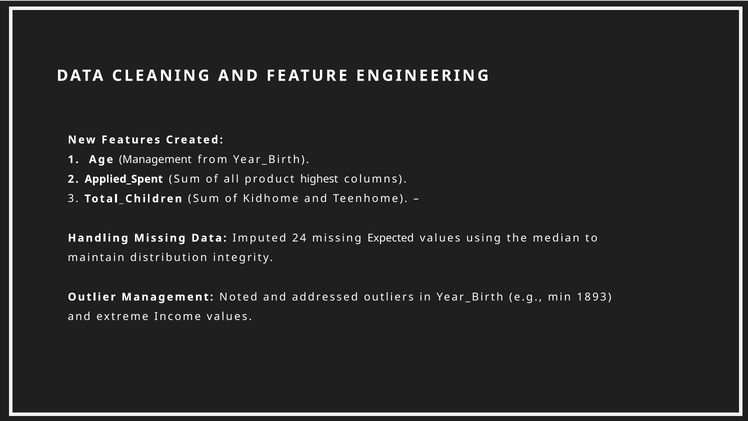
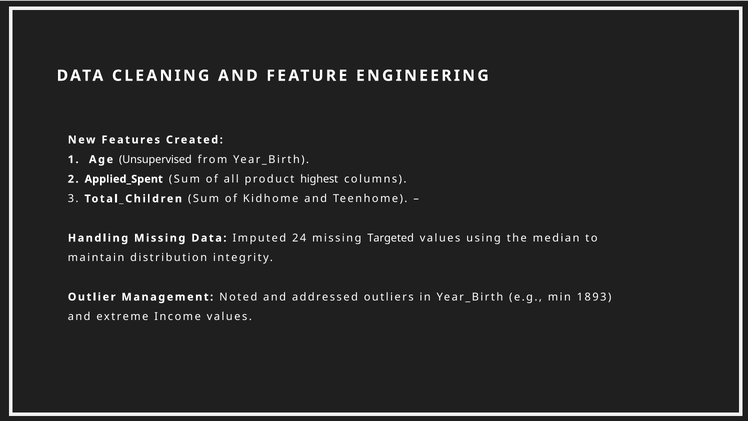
Age Management: Management -> Unsupervised (155, 159)
Expected: Expected -> Targeted (391, 238)
